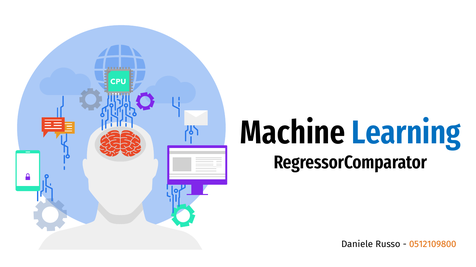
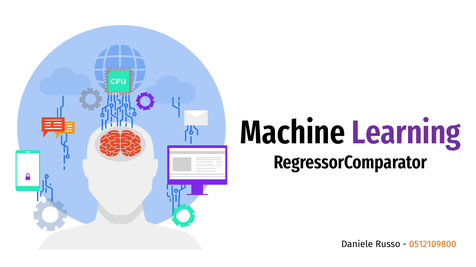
Learning colour: blue -> purple (406, 133)
